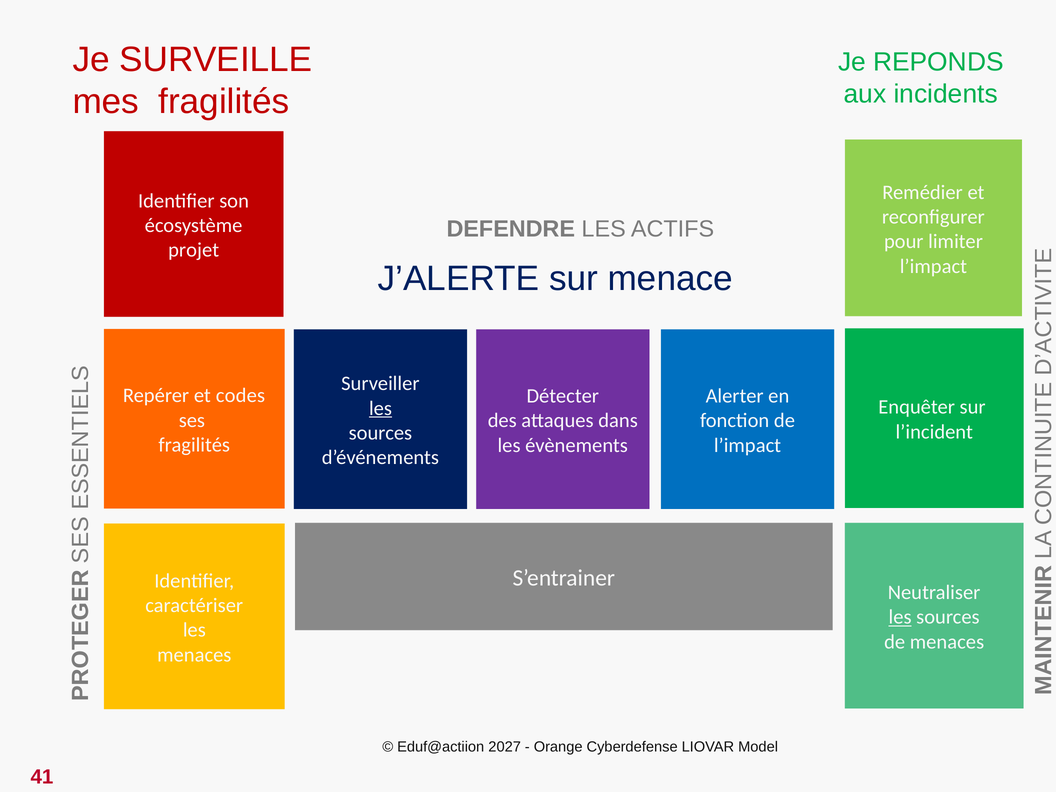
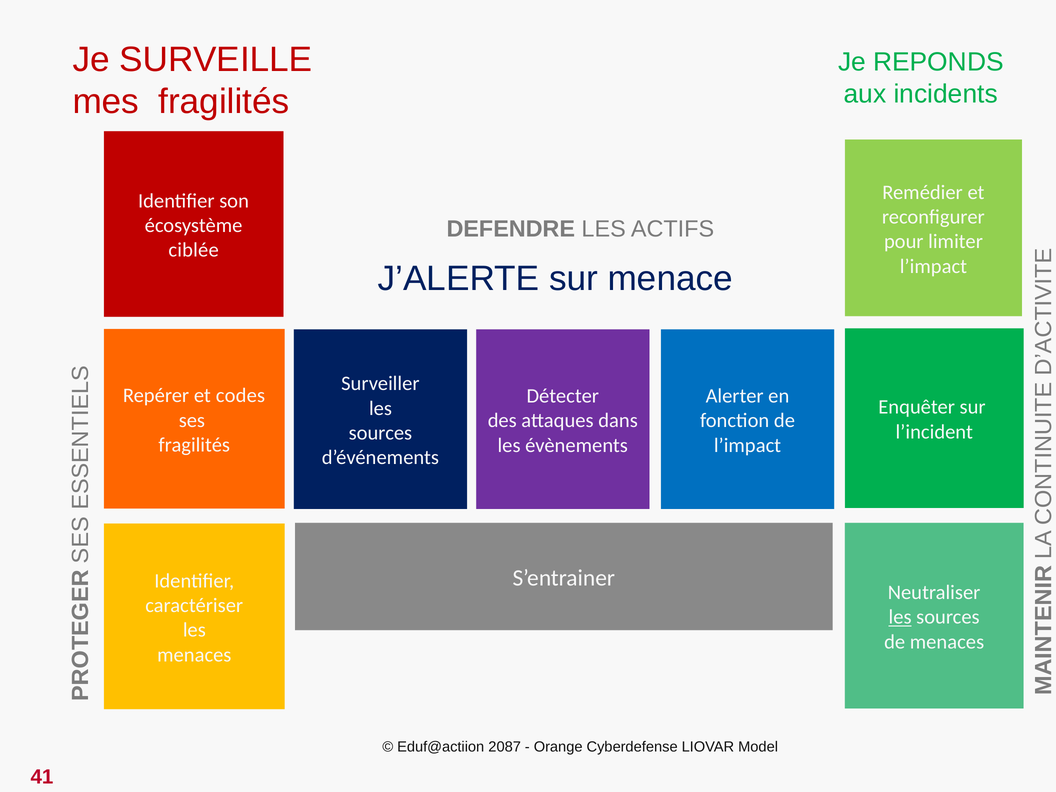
projet: projet -> ciblée (194, 250)
les underline: present -> none (381, 408)
2027: 2027 -> 2087 (505, 747)
